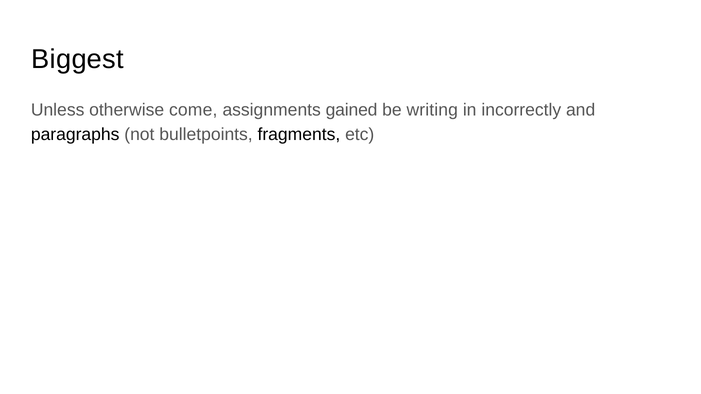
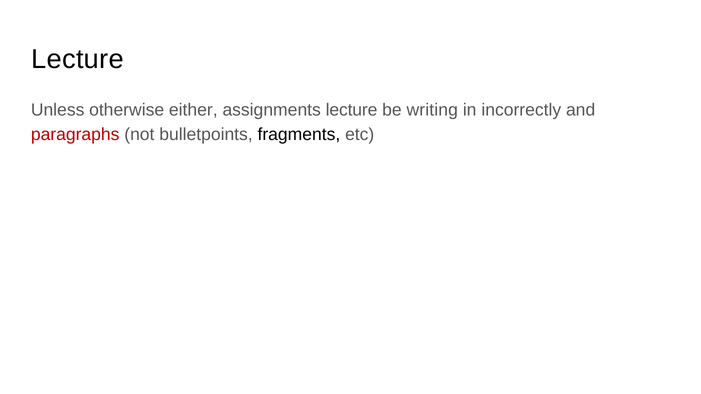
Biggest: Biggest -> Lecture (78, 59)
come: come -> either (193, 110)
assignments gained: gained -> lecture (352, 110)
paragraphs colour: black -> red (75, 134)
